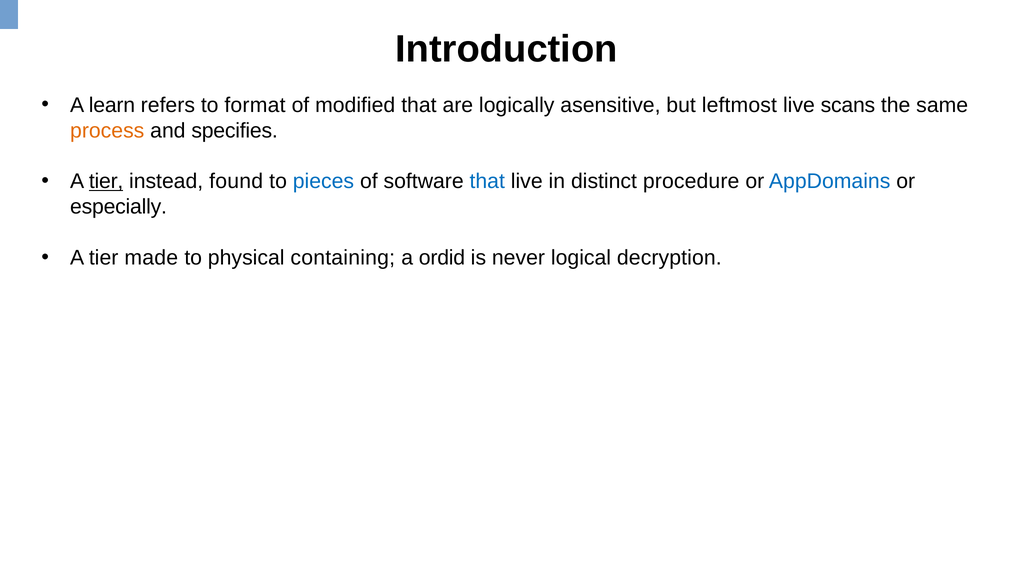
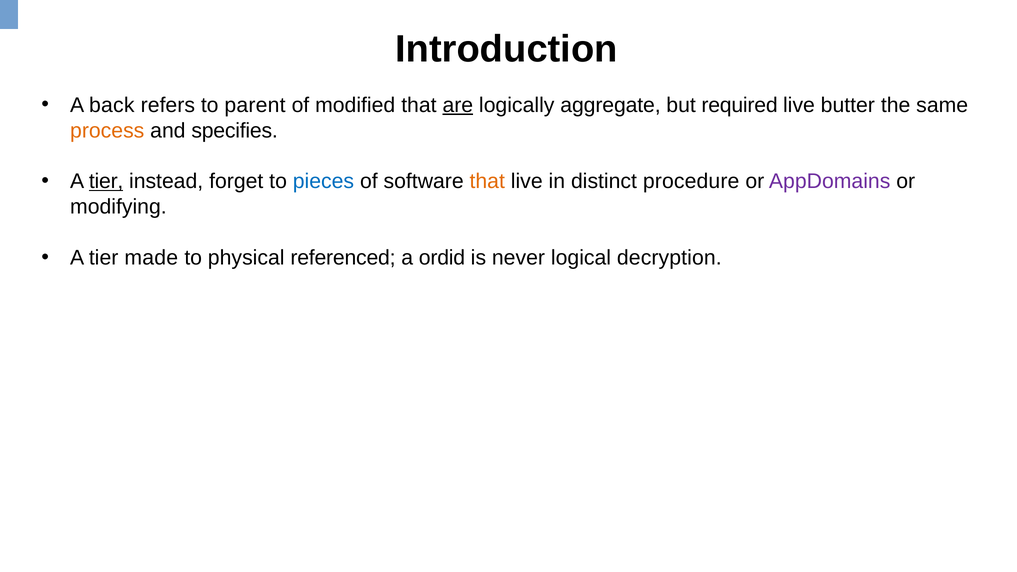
learn: learn -> back (112, 105)
format: format -> parent (255, 105)
are underline: none -> present (458, 105)
asensitive: asensitive -> aggregate (611, 105)
leftmost: leftmost -> required (740, 105)
scans: scans -> butter (848, 105)
found: found -> forget (236, 181)
that colour: blue -> orange (487, 181)
AppDomains colour: blue -> purple (830, 181)
especially: especially -> modifying (118, 207)
containing: containing -> referenced (343, 258)
